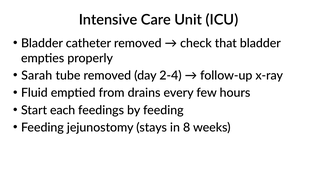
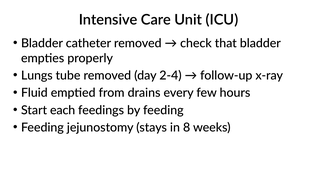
Sarah: Sarah -> Lungs (37, 75)
